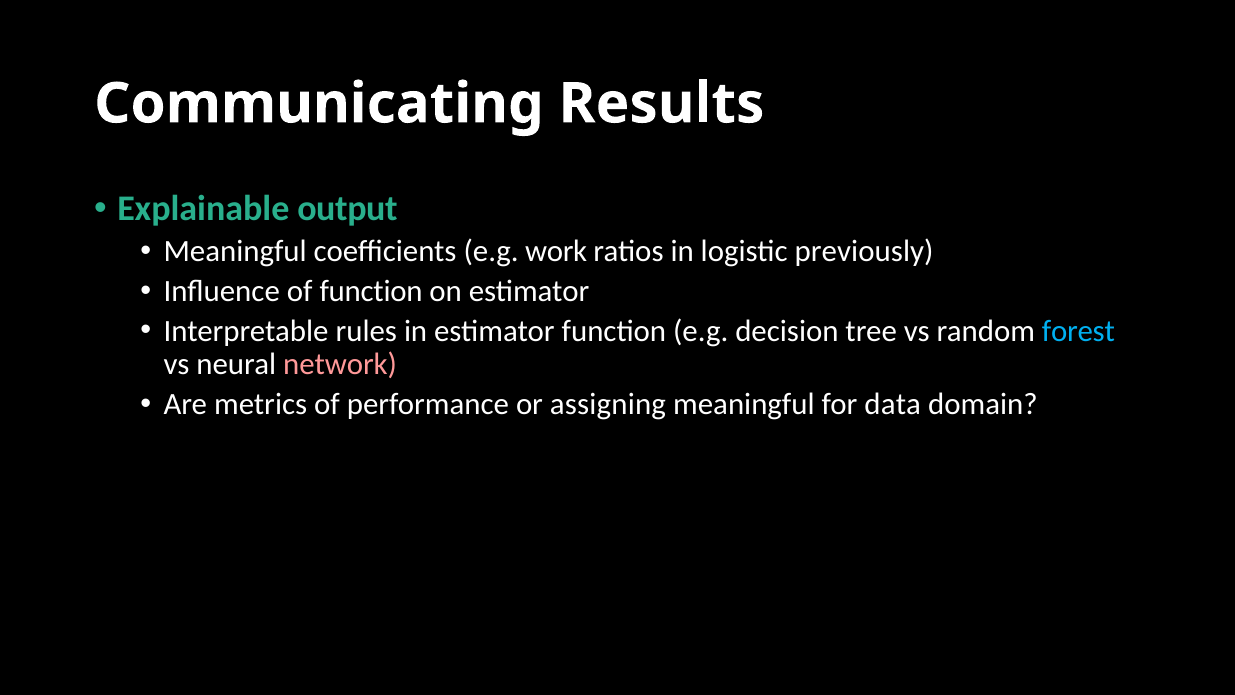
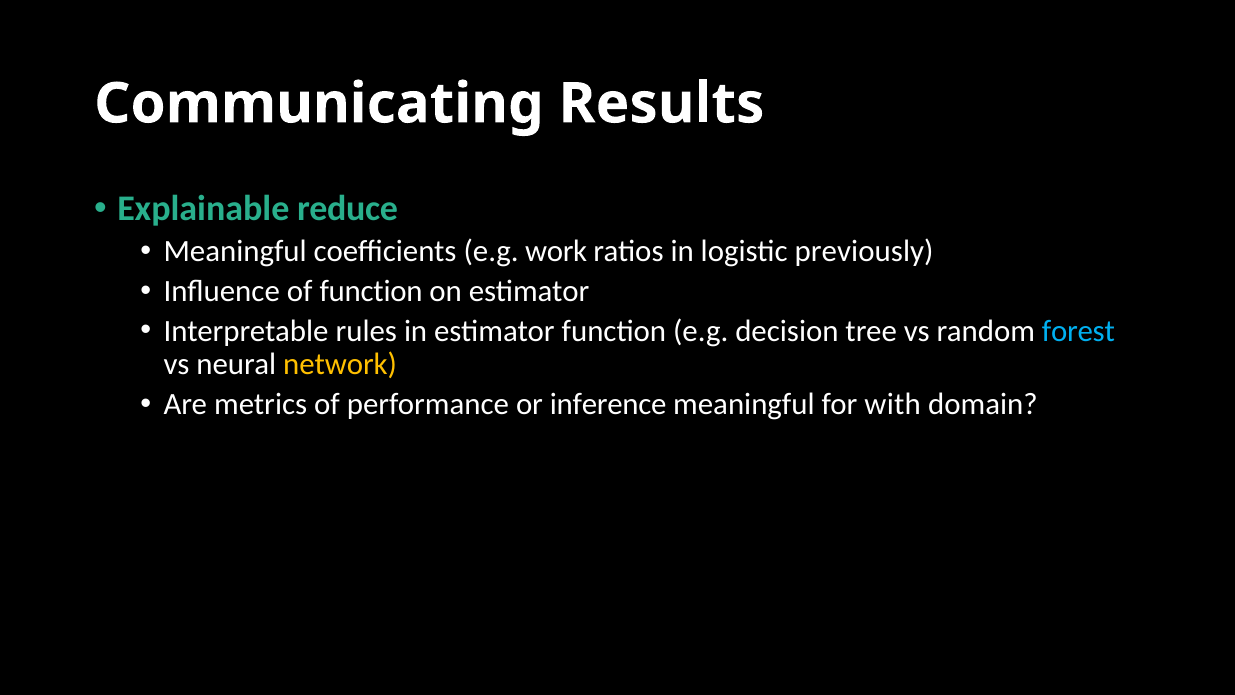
output: output -> reduce (347, 209)
network colour: pink -> yellow (340, 364)
assigning: assigning -> inference (608, 404)
data: data -> with (893, 404)
